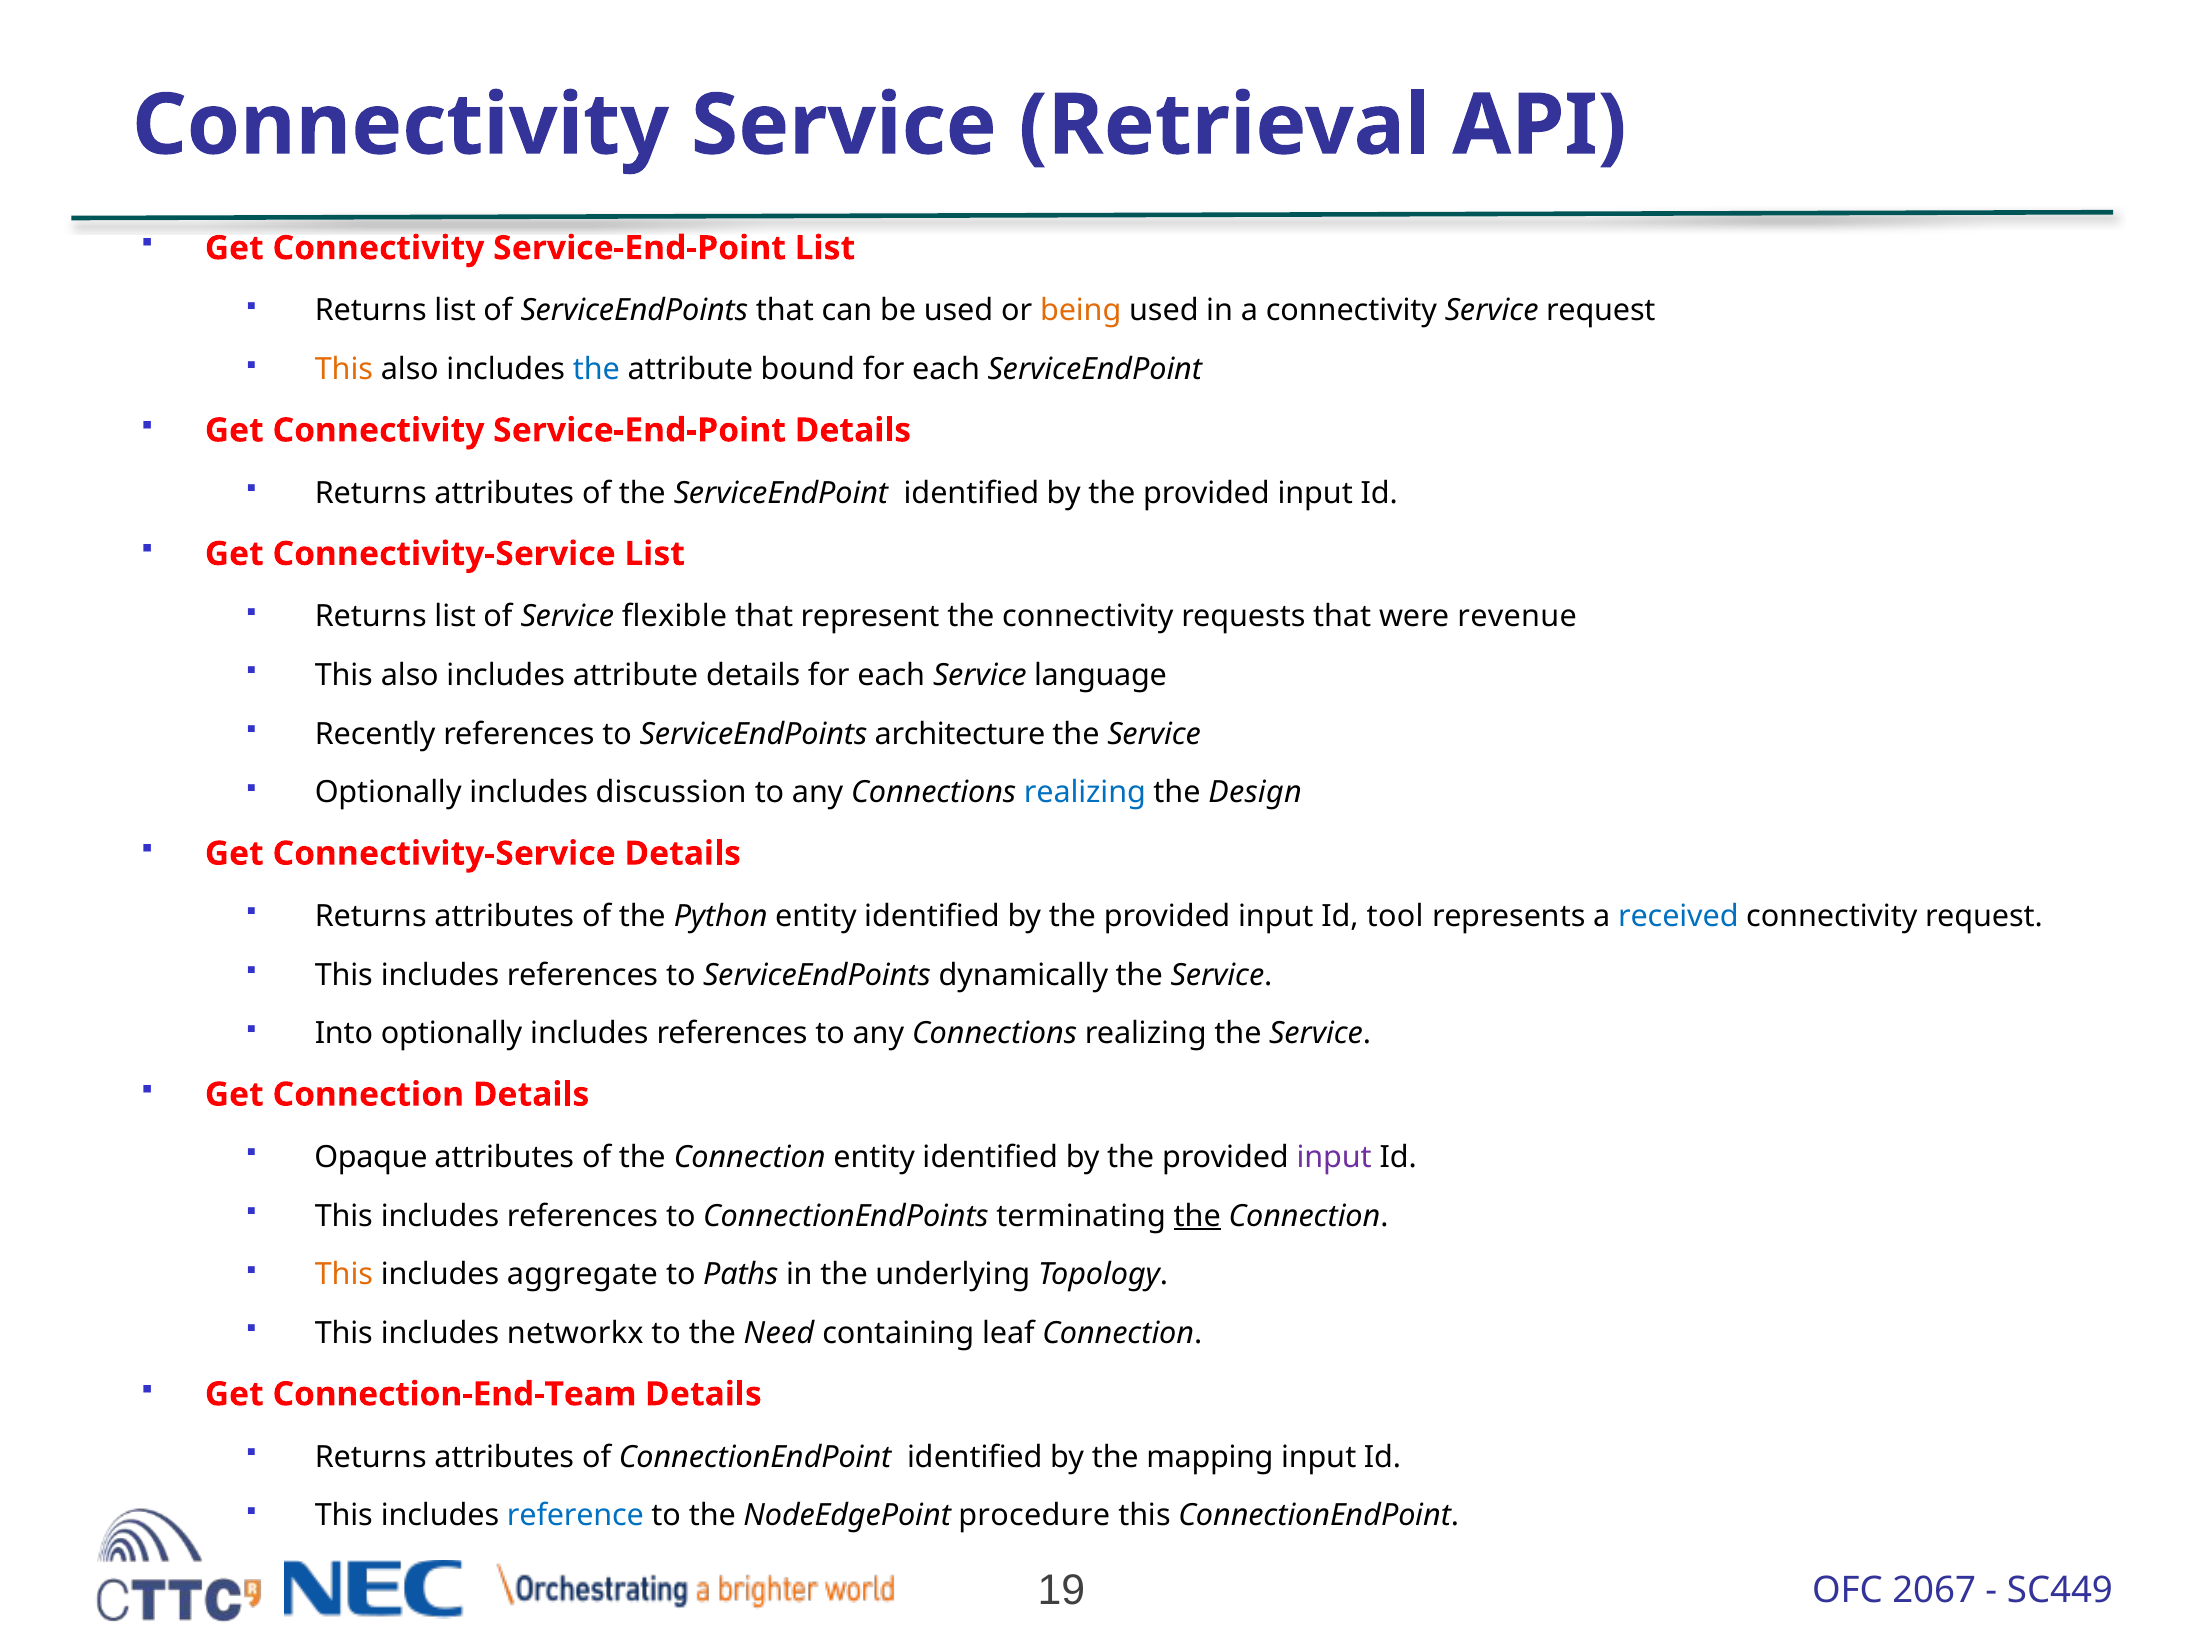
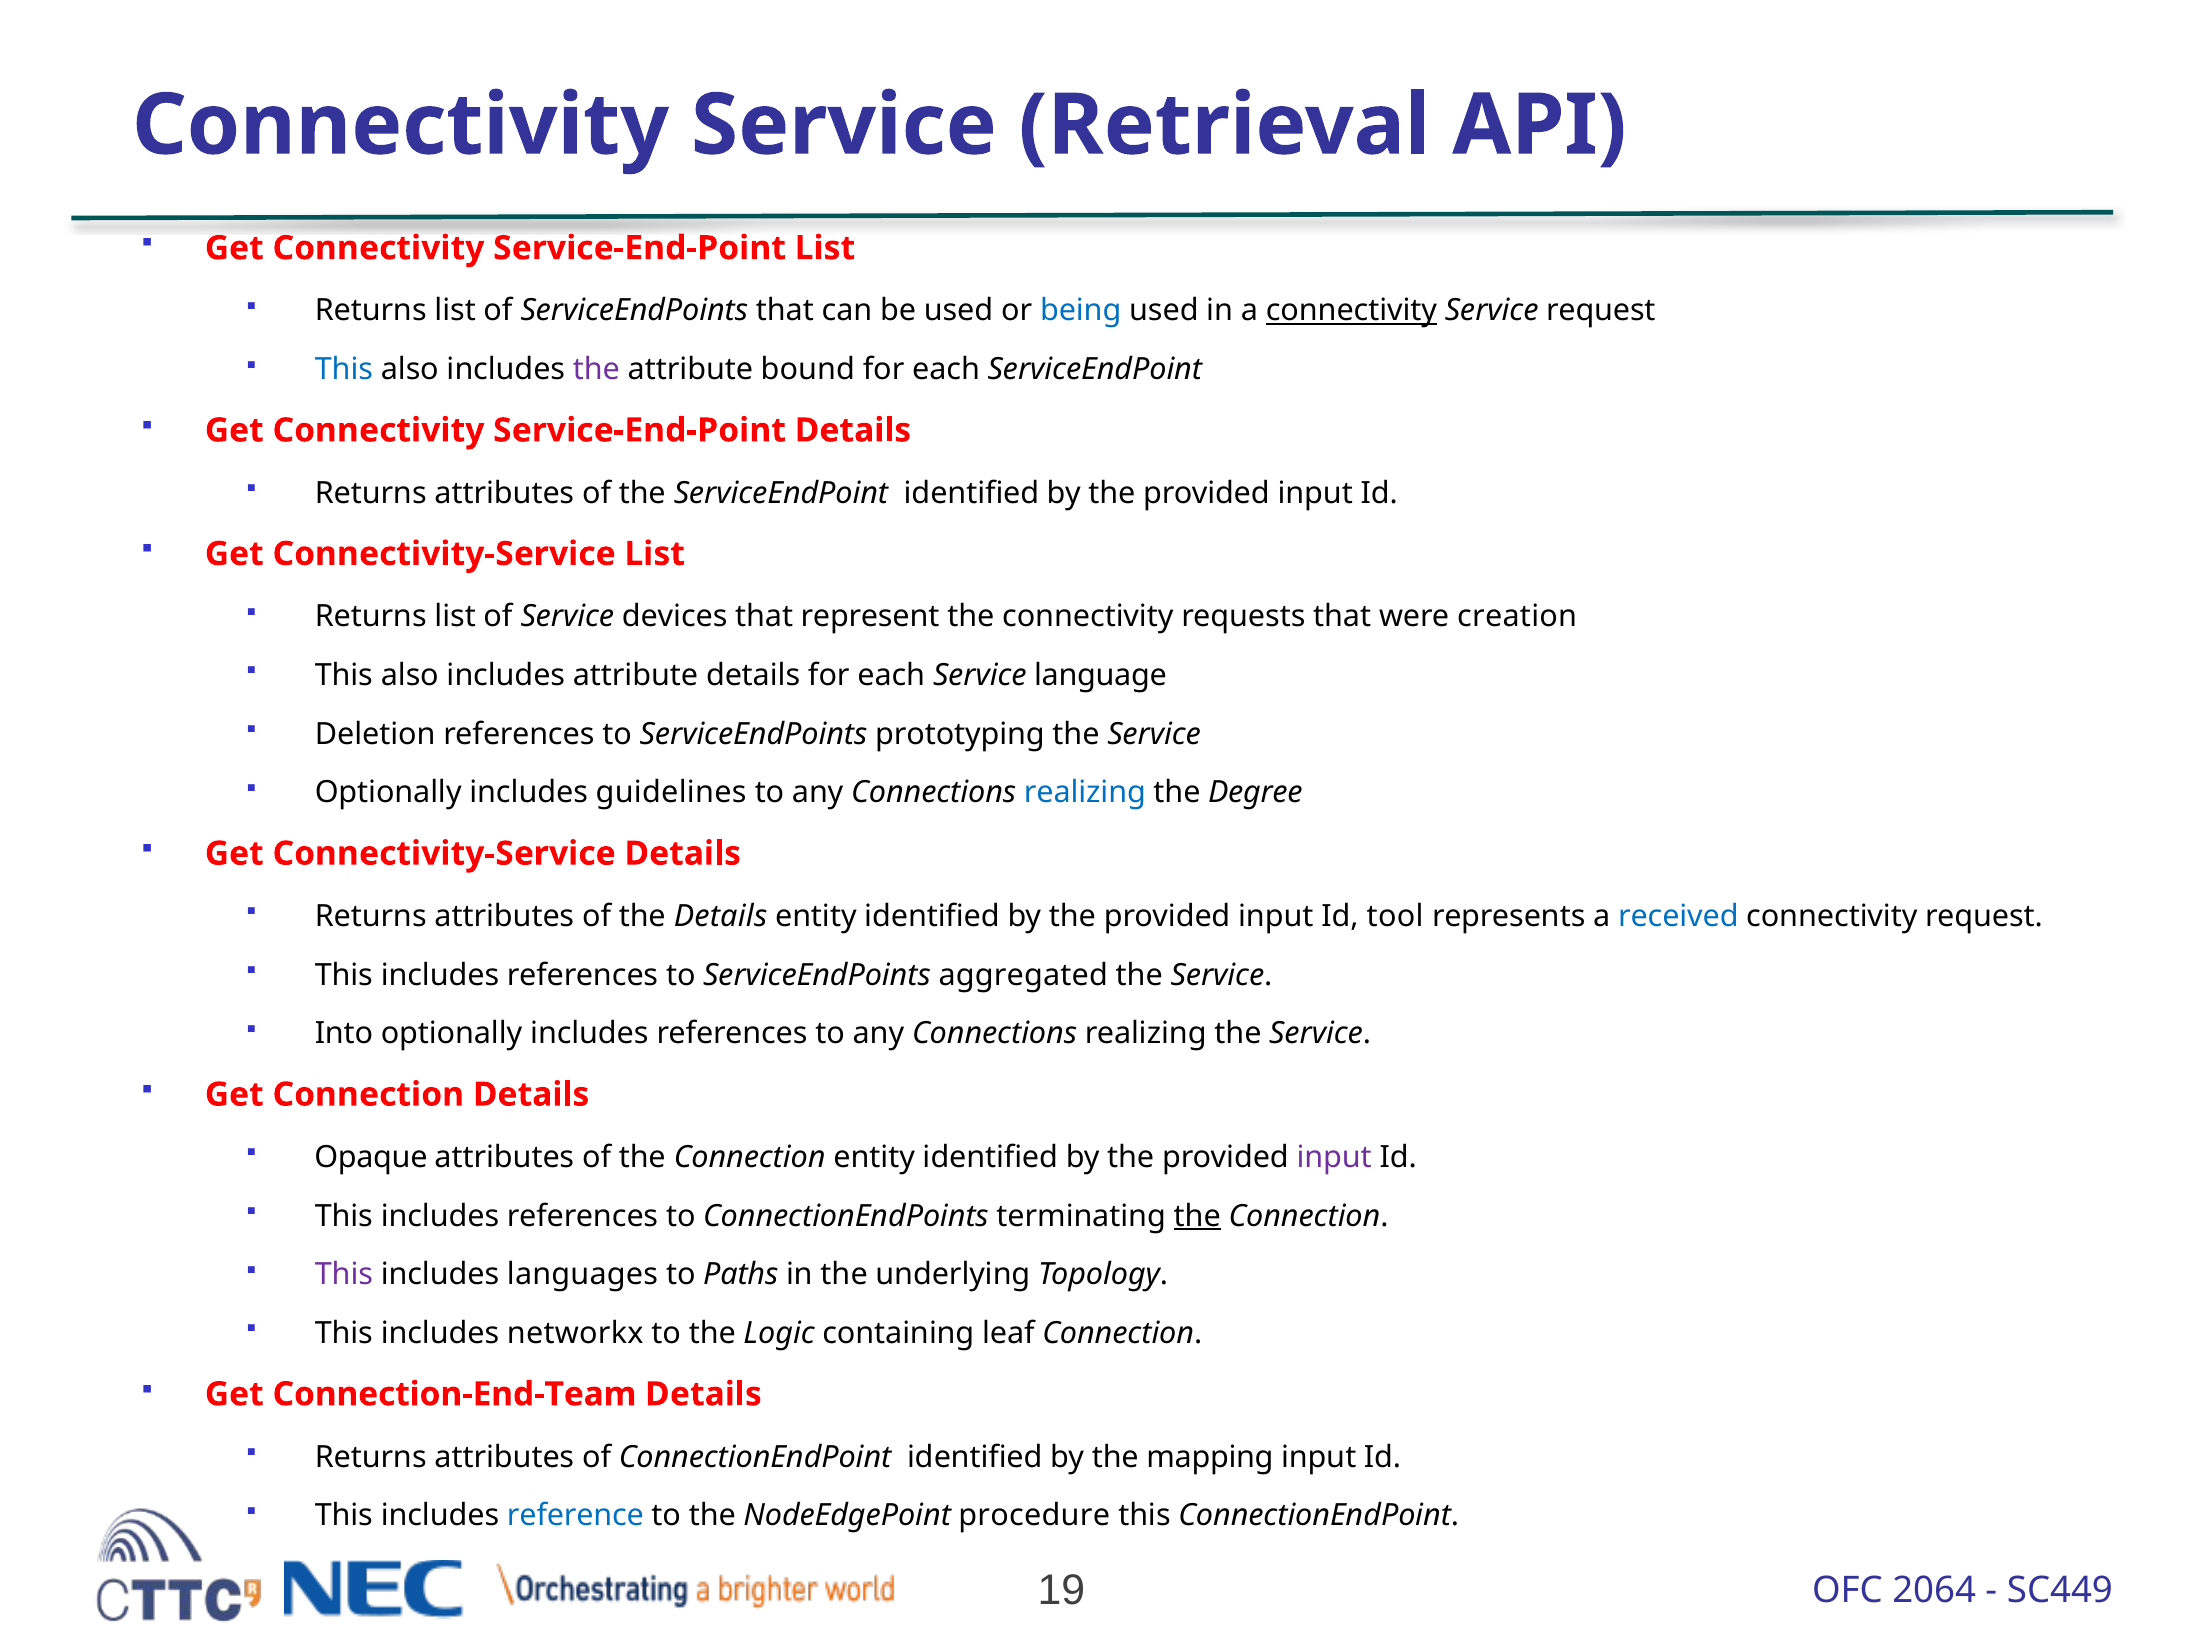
being colour: orange -> blue (1081, 311)
connectivity underline: none -> present (1351, 311)
This colour: orange -> blue (344, 370)
the colour: blue -> purple (596, 370)
flexible: flexible -> devices (675, 617)
revenue: revenue -> creation (1517, 617)
Recently: Recently -> Deletion (375, 734)
architecture: architecture -> prototyping (960, 734)
discussion: discussion -> guidelines (671, 793)
Design: Design -> Degree (1255, 793)
the Python: Python -> Details (721, 916)
dynamically: dynamically -> aggregated (1023, 975)
This colour: orange -> purple (344, 1275)
aggregate: aggregate -> languages (582, 1275)
Need: Need -> Logic (779, 1333)
2067: 2067 -> 2064 (1934, 1590)
